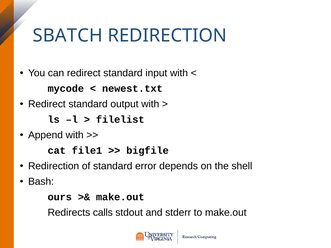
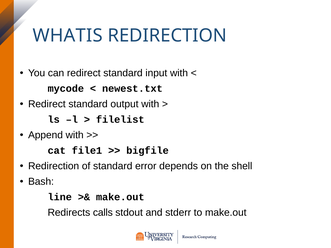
SBATCH: SBATCH -> WHATIS (68, 35)
ours: ours -> line (60, 197)
